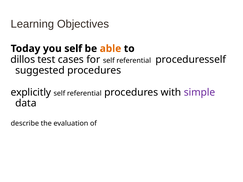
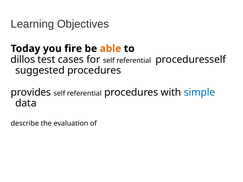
you self: self -> fire (73, 49)
explicitly: explicitly -> provides (31, 92)
simple colour: purple -> blue (200, 92)
